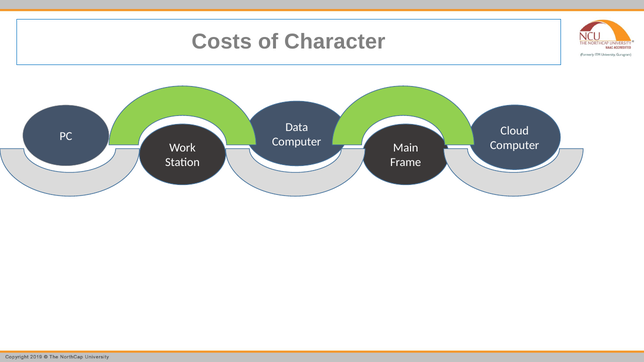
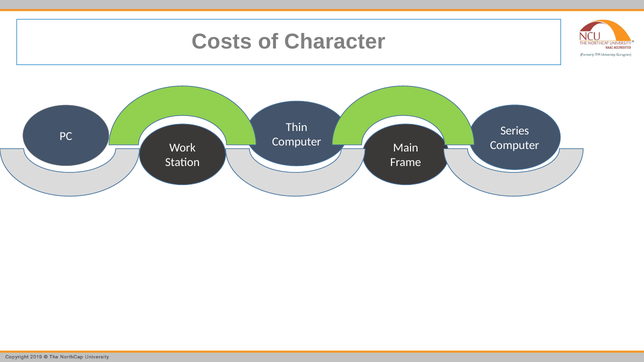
Data: Data -> Thin (297, 127)
Cloud: Cloud -> Series (515, 131)
